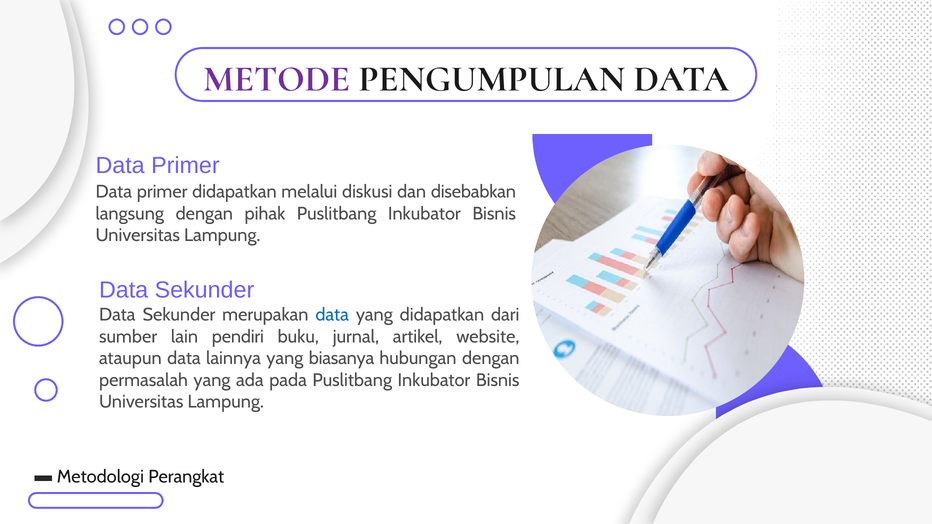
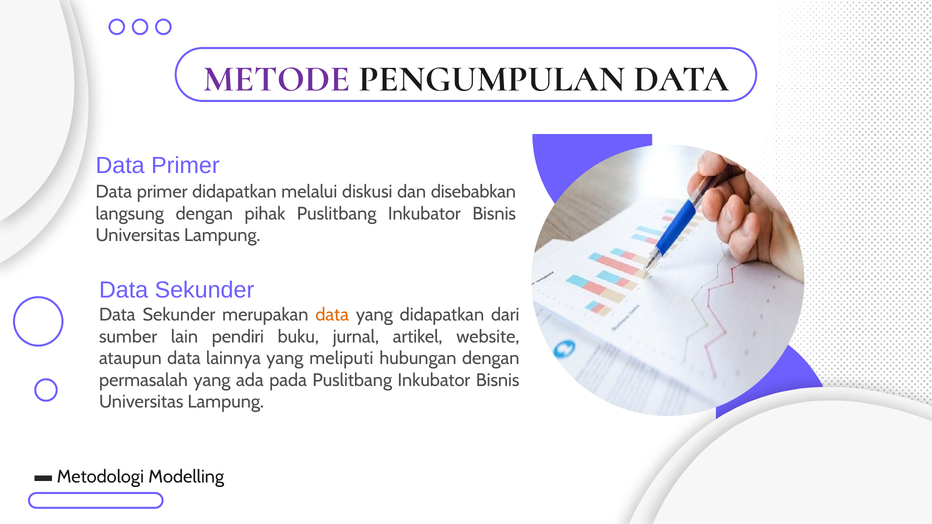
data colour: blue -> orange (332, 315)
biasanya: biasanya -> meliputi (341, 358)
Perangkat: Perangkat -> Modelling (186, 477)
